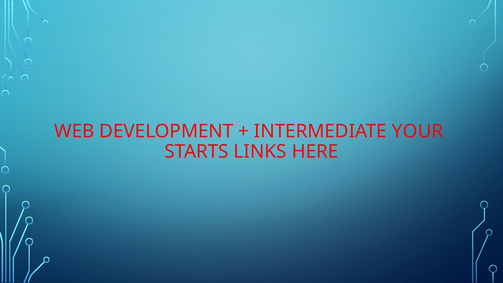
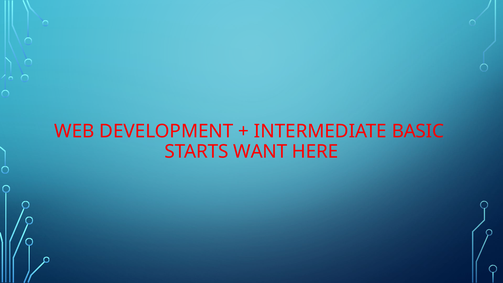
YOUR: YOUR -> BASIC (418, 131)
LINKS: LINKS -> WANT (260, 152)
